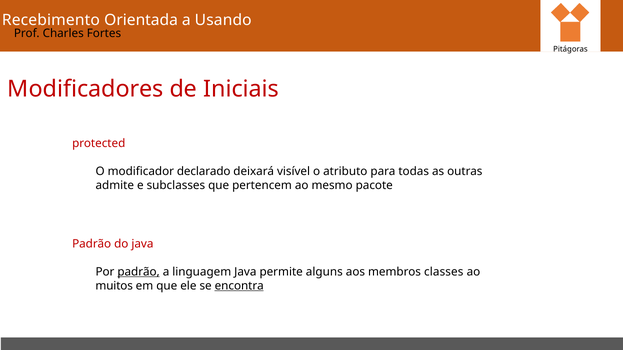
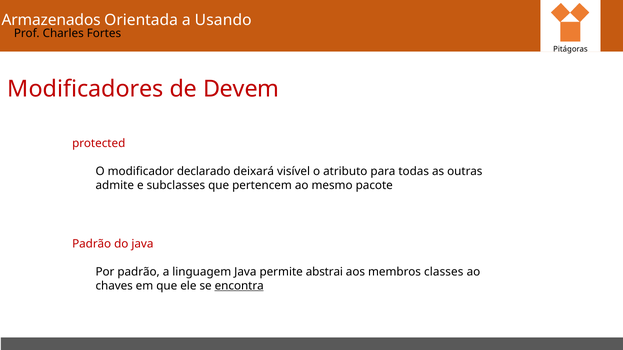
Recebimento: Recebimento -> Armazenados (51, 20)
Iniciais: Iniciais -> Devem (241, 89)
padrão underline: present -> none (139, 272)
alguns: alguns -> abstrai (324, 272)
muitos: muitos -> chaves (114, 286)
